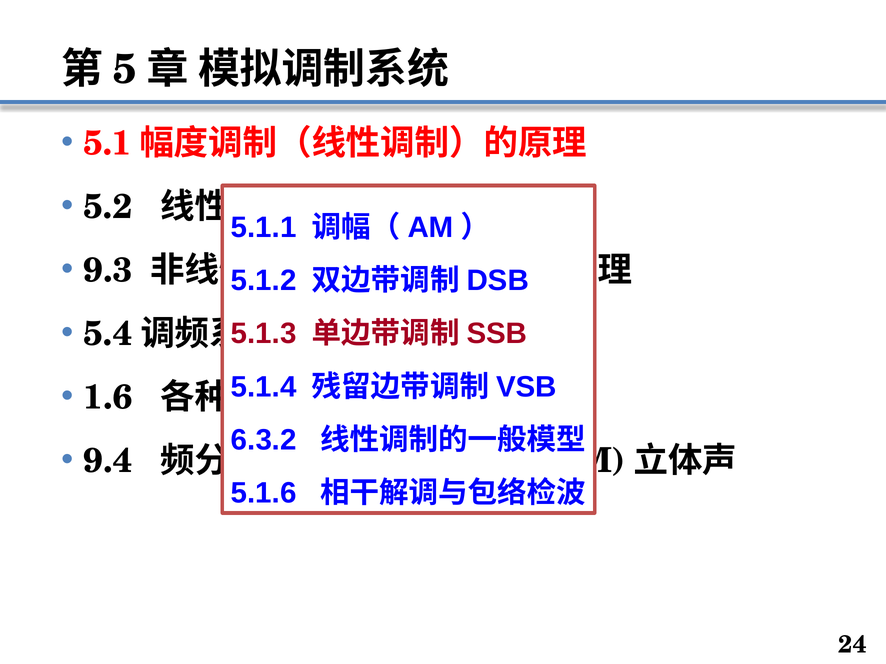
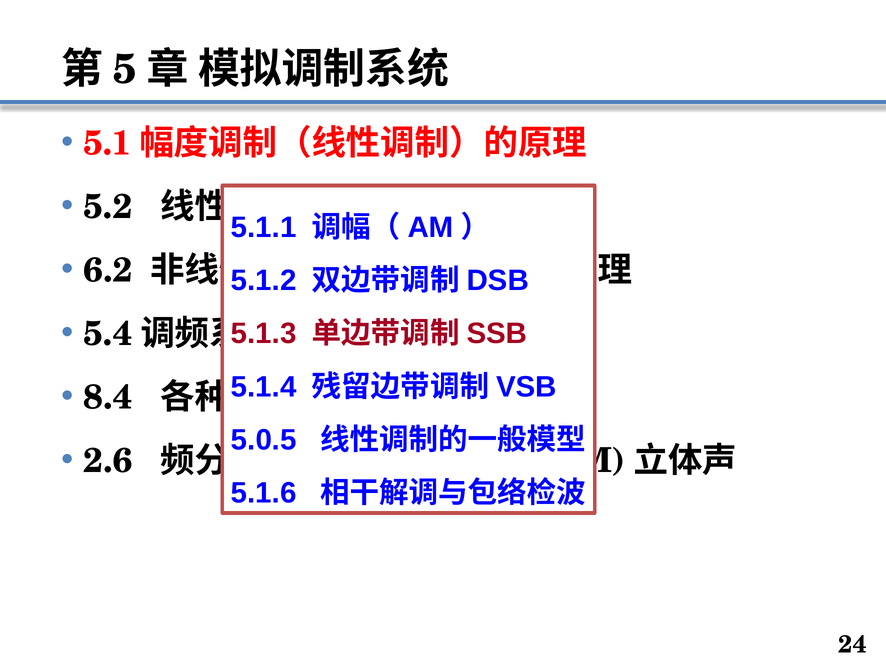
9.3: 9.3 -> 6.2 (108, 271)
1.6: 1.6 -> 8.4 (108, 398)
6.3.2: 6.3.2 -> 5.0.5 (264, 440)
9.4: 9.4 -> 2.6 (108, 461)
